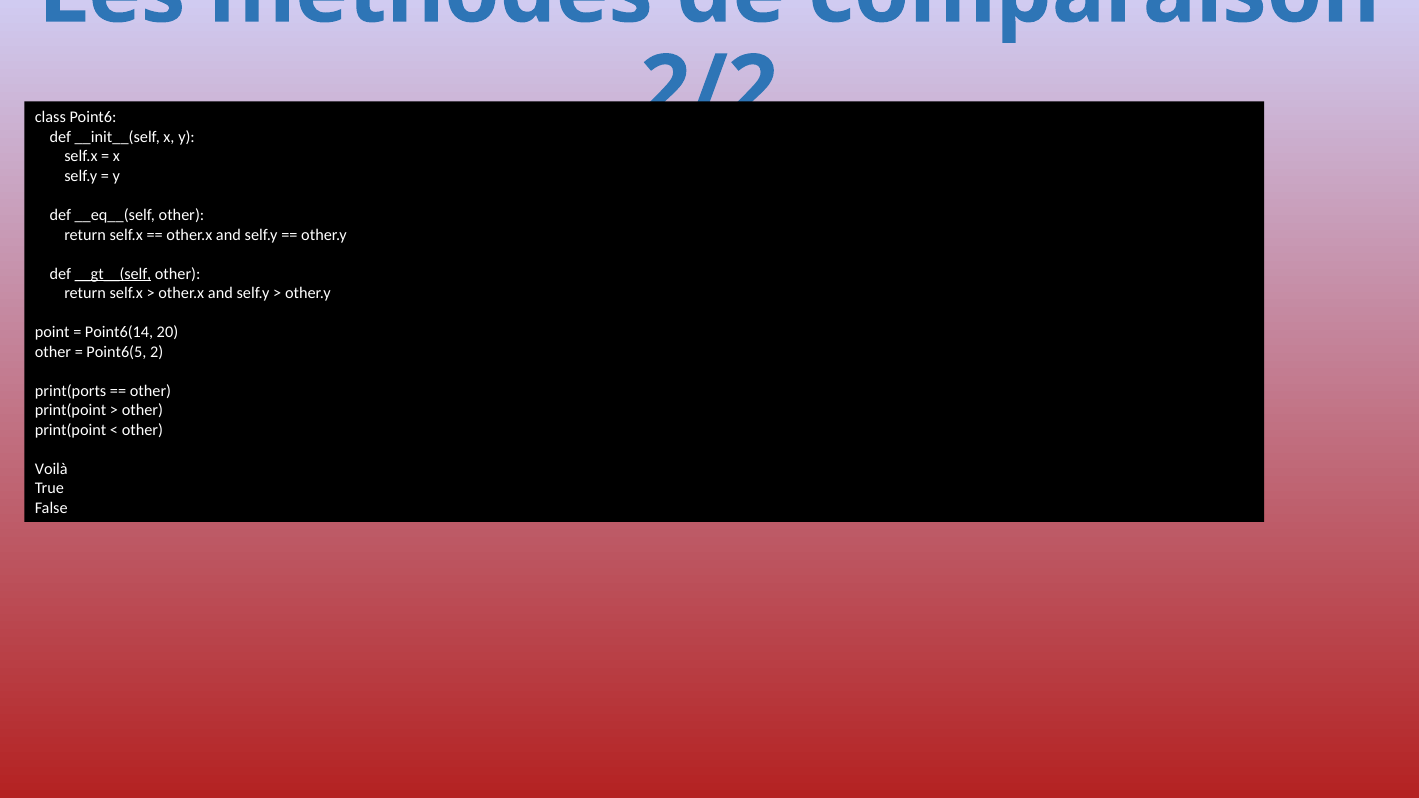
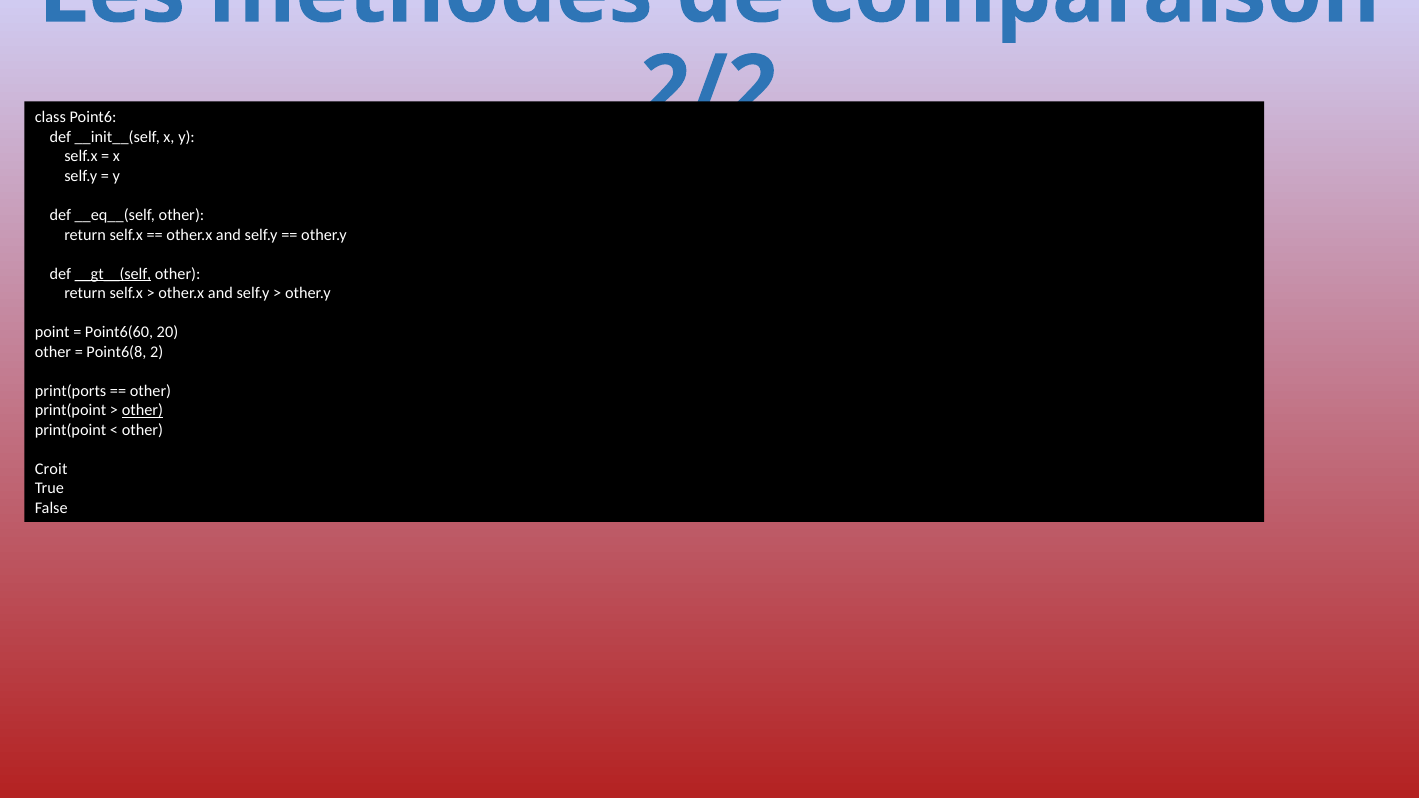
Point6(14: Point6(14 -> Point6(60 (119, 332)
Point6(5: Point6(5 -> Point6(8 (116, 352)
other underline: none -> present (142, 410)
Voilà: Voilà -> Croit (51, 469)
